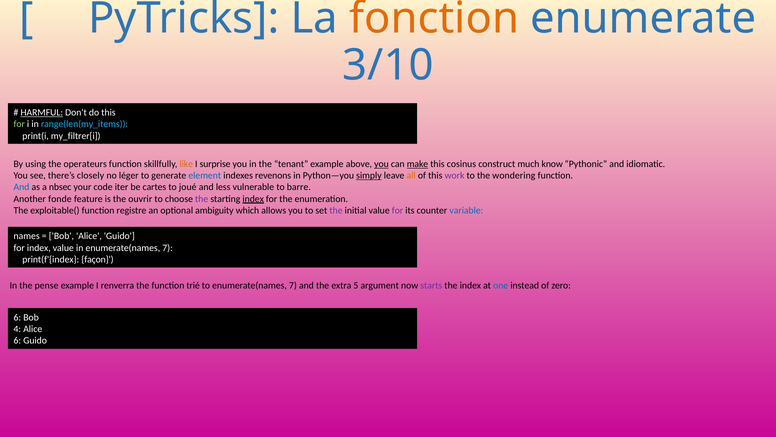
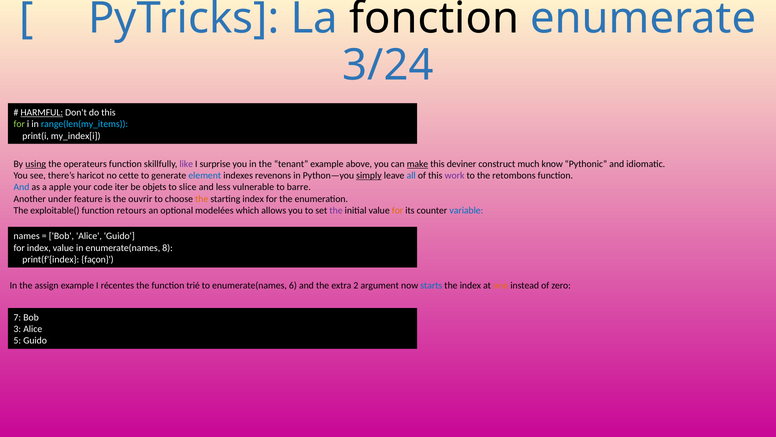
fonction colour: orange -> black (434, 18)
3/10: 3/10 -> 3/24 (388, 65)
my_filtrer[i: my_filtrer[i -> my_index[i (76, 136)
using underline: none -> present (36, 164)
like colour: orange -> purple (186, 164)
you underline: present -> none (382, 164)
cosinus: cosinus -> deviner (462, 164)
closely: closely -> haricot (91, 175)
léger: léger -> cette (129, 175)
all colour: orange -> blue (411, 175)
wondering: wondering -> retombons (514, 175)
nbsec: nbsec -> apple (60, 187)
cartes: cartes -> objets (154, 187)
joué: joué -> slice (188, 187)
fonde: fonde -> under (60, 199)
the colour: purple -> orange (202, 199)
index underline: present -> none (253, 199)
registre: registre -> retours (131, 210)
ambiguity: ambiguity -> modelées (214, 210)
for colour: purple -> orange (398, 210)
in enumerate(names 7: 7 -> 8 (168, 248)
pense: pense -> assign (47, 285)
renverra: renverra -> récentes (117, 285)
to enumerate(names 7: 7 -> 6 (293, 285)
5: 5 -> 2 (356, 285)
starts colour: purple -> blue (431, 285)
one colour: blue -> orange (501, 285)
6: 6 -> 7 (17, 317)
4: 4 -> 3 (17, 329)
6: 6 -> 5 (17, 340)
